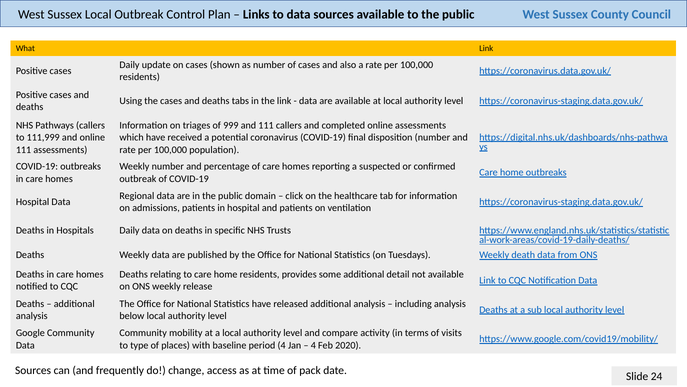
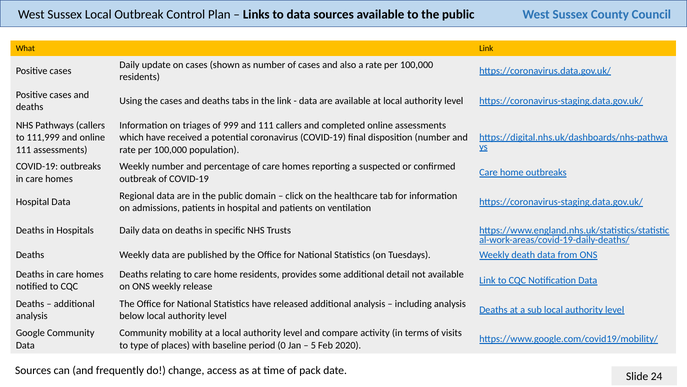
period 4: 4 -> 0 (282, 345)
4: 4 -> 5 (313, 345)
